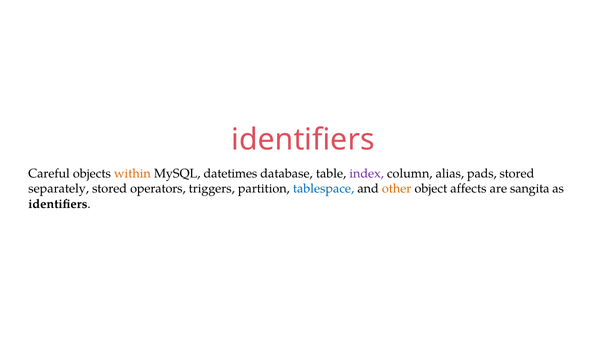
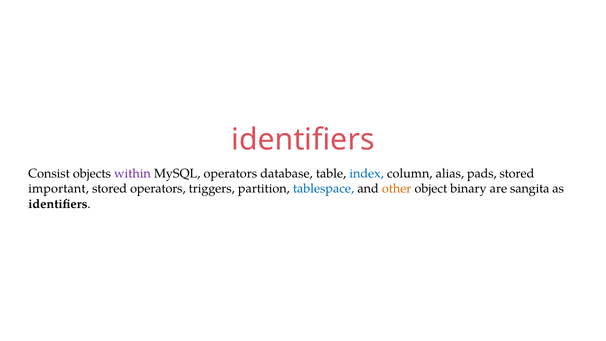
Careful: Careful -> Consist (49, 174)
within colour: orange -> purple (132, 174)
MySQL datetimes: datetimes -> operators (230, 174)
index colour: purple -> blue (367, 174)
separately: separately -> important (59, 189)
affects: affects -> binary (468, 189)
